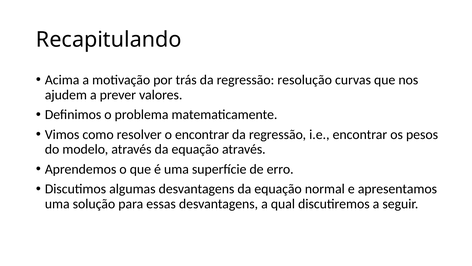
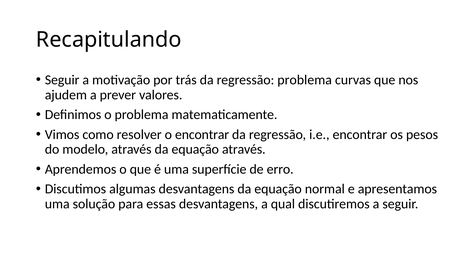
Acima: Acima -> Seguir (62, 80)
regressão resolução: resolução -> problema (305, 80)
